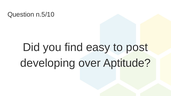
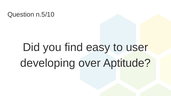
post: post -> user (137, 47)
